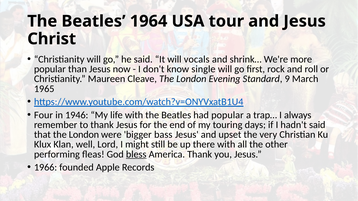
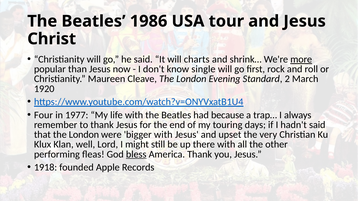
1964: 1964 -> 1986 (149, 21)
vocals: vocals -> charts (197, 59)
more underline: none -> present (301, 59)
9: 9 -> 2 (287, 79)
1965: 1965 -> 1920 (44, 89)
1946: 1946 -> 1977 (77, 115)
had popular: popular -> because (228, 115)
bigger bass: bass -> with (163, 135)
1966: 1966 -> 1918 (46, 168)
